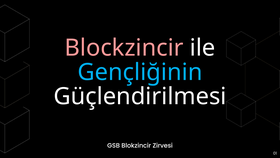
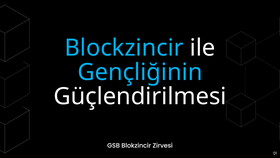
Blockzincir colour: pink -> light blue (124, 48)
